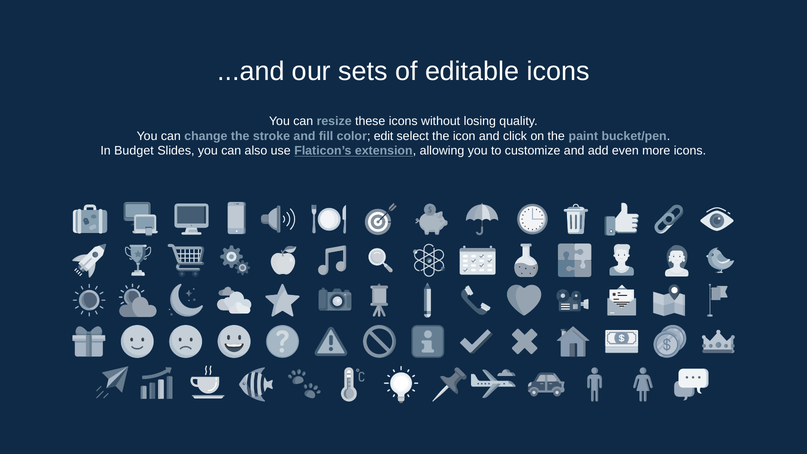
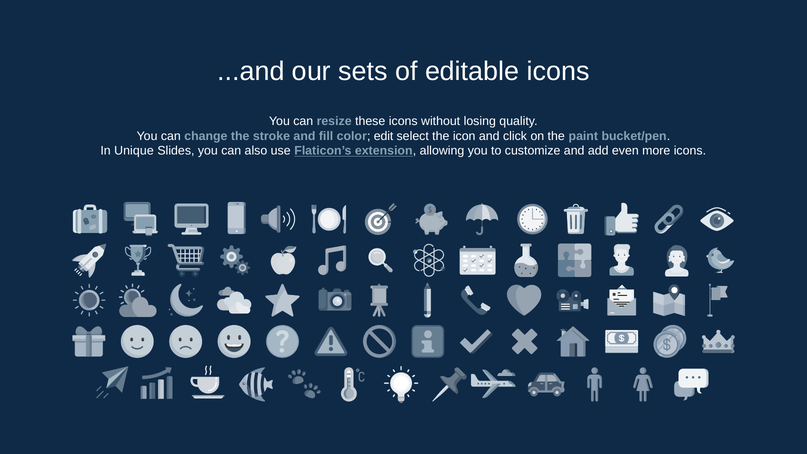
Budget: Budget -> Unique (134, 151)
